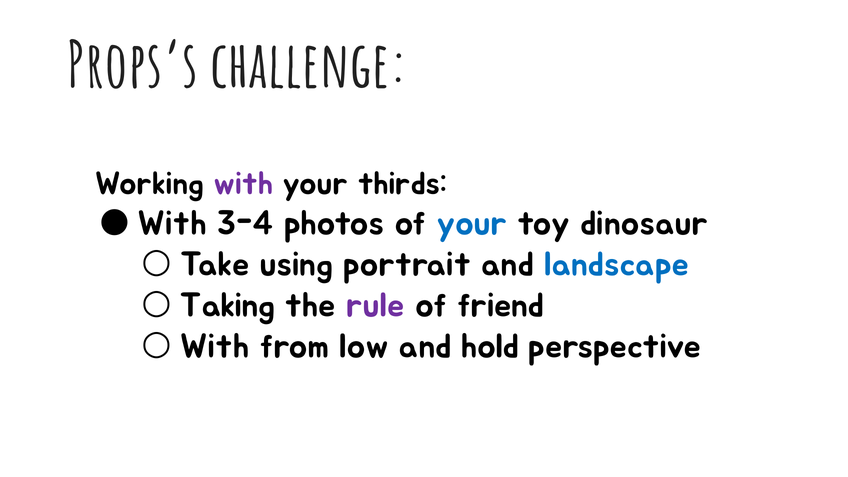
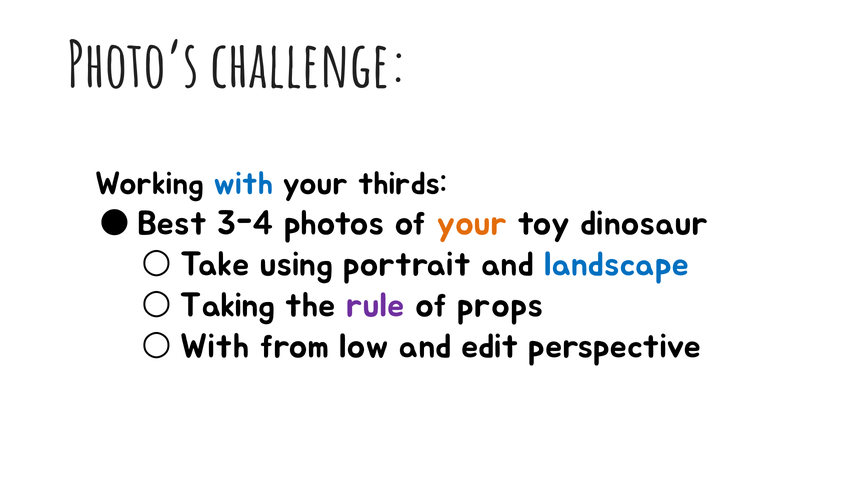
Props’s: Props’s -> Photo’s (133, 67)
with colour: purple -> blue (243, 184)
With: With -> Best (173, 224)
your colour: blue -> orange (472, 224)
friend: friend -> props (500, 306)
hold: hold -> edit (490, 347)
